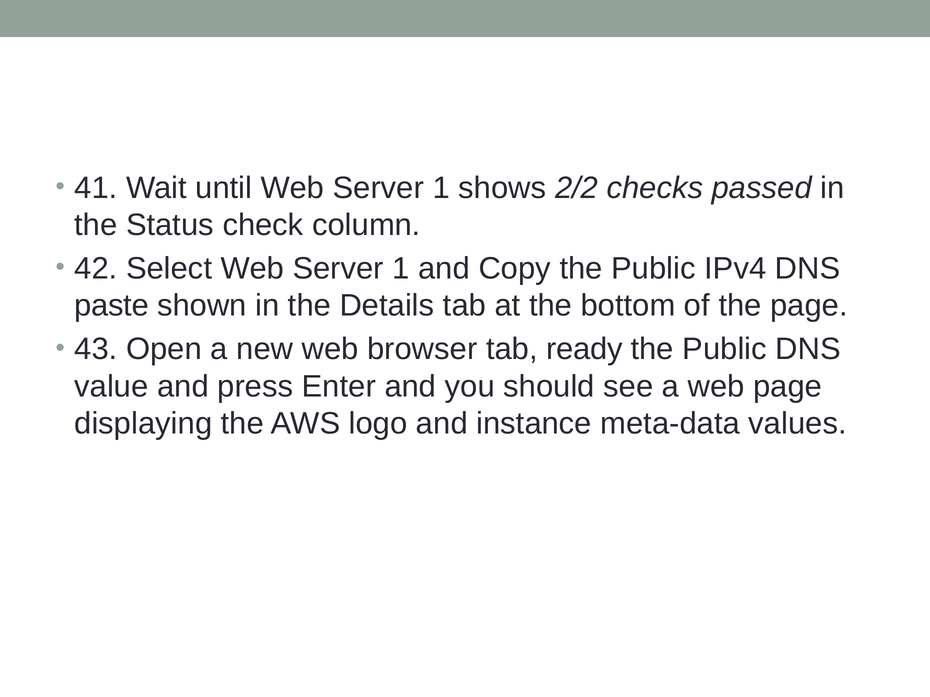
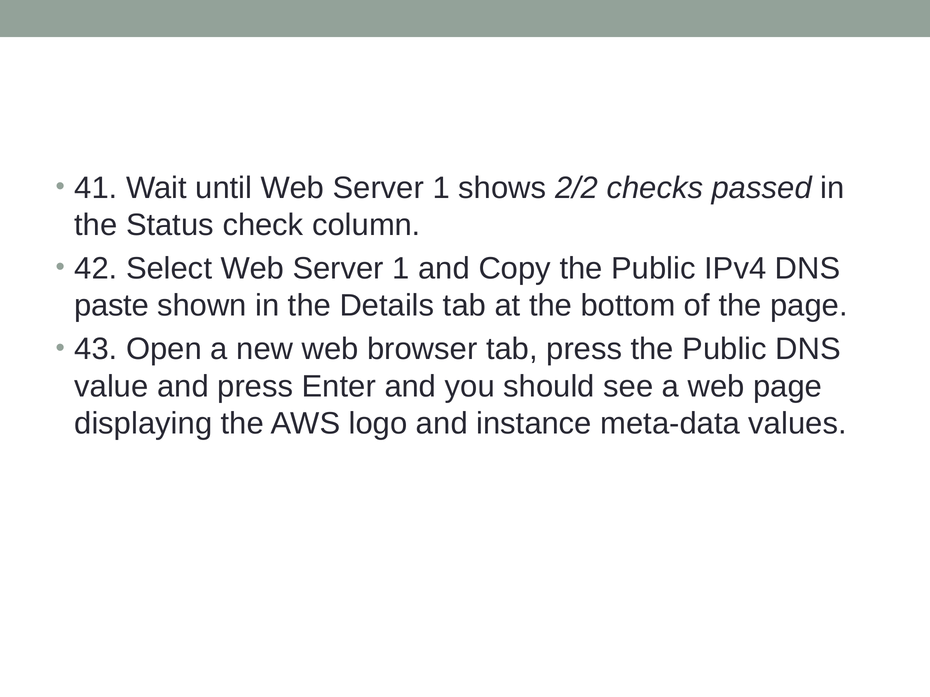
tab ready: ready -> press (584, 349)
